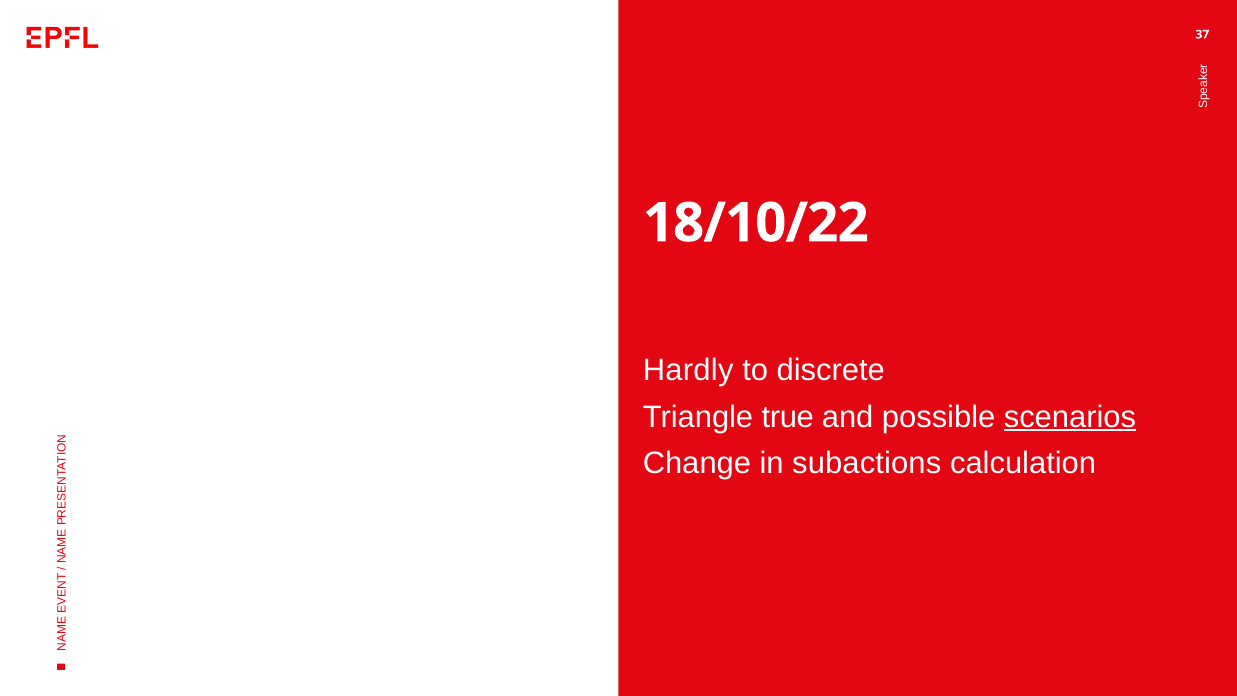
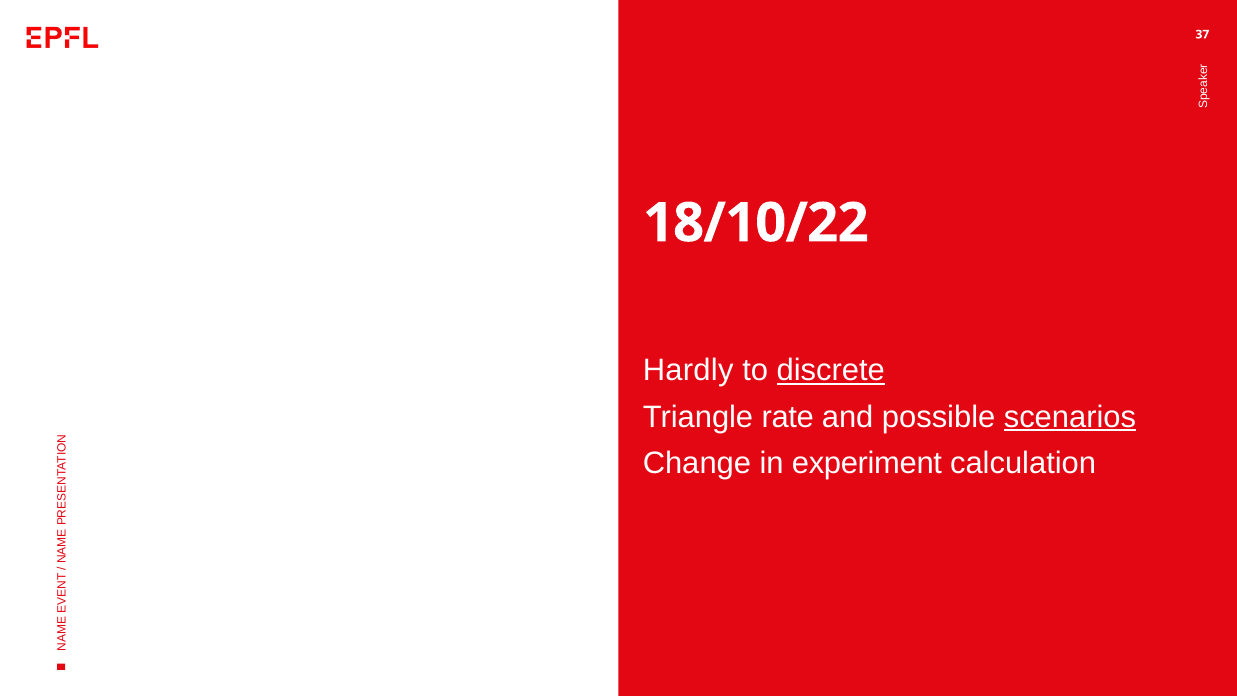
discrete underline: none -> present (831, 371)
true: true -> rate (788, 417)
subactions: subactions -> experiment (867, 463)
